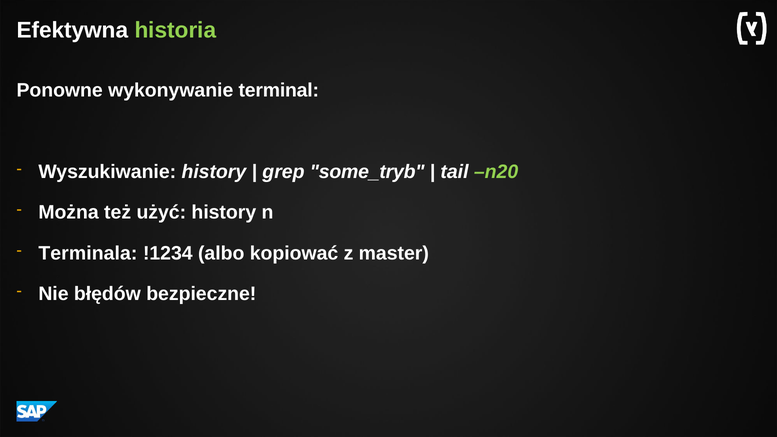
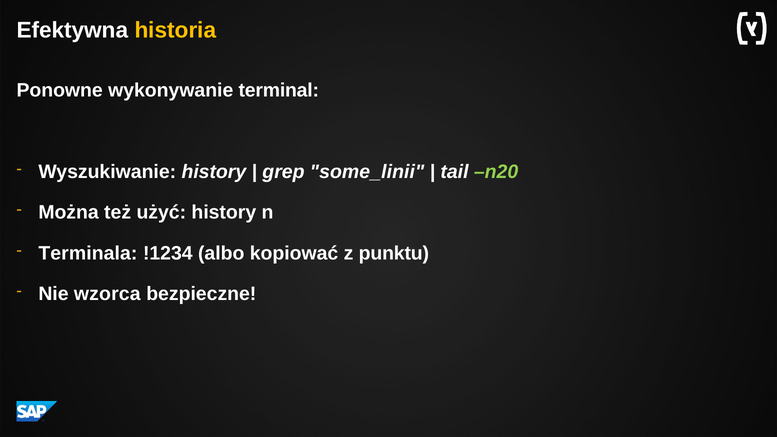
historia colour: light green -> yellow (175, 30)
some_tryb: some_tryb -> some_linii (367, 172)
master: master -> punktu (394, 253)
błędów: błędów -> wzorca (107, 294)
